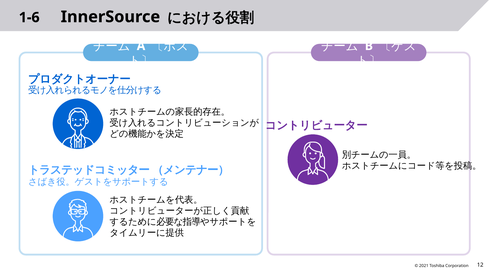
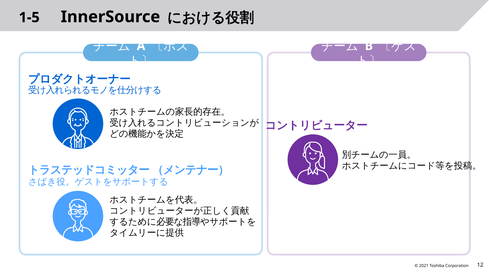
1-6: 1-6 -> 1-5 (29, 17)
